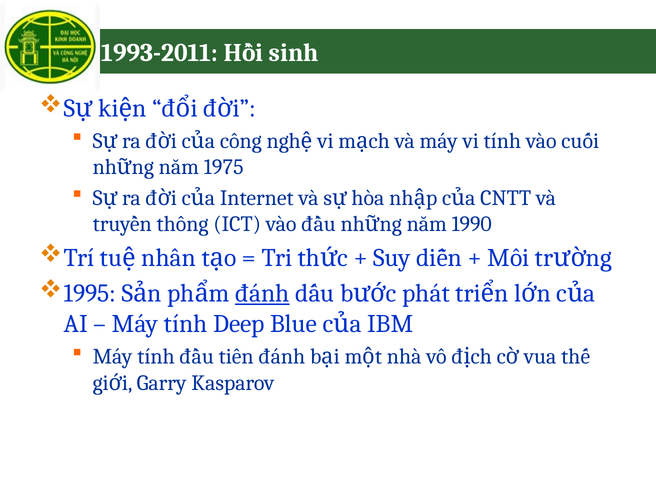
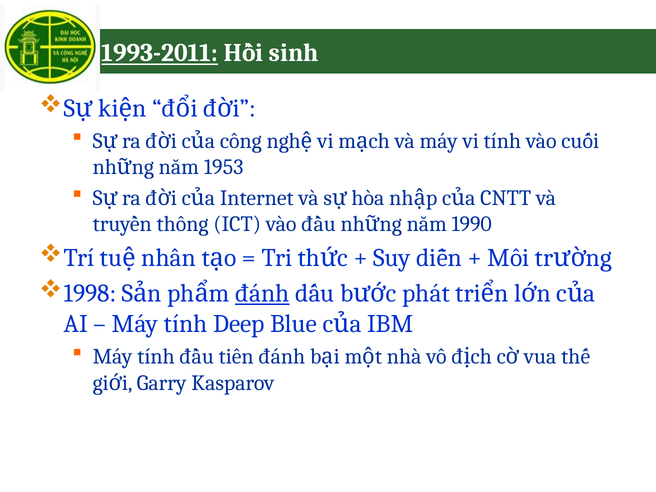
1993-2011 underline: none -> present (160, 53)
1975: 1975 -> 1953 (224, 167)
1995: 1995 -> 1998 (90, 293)
